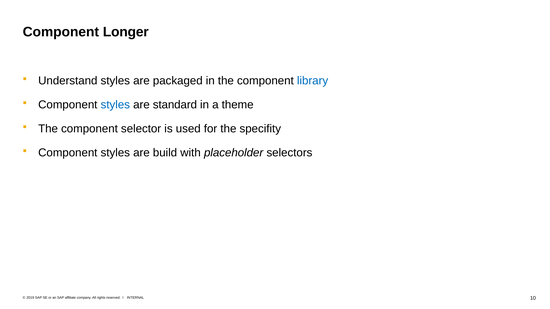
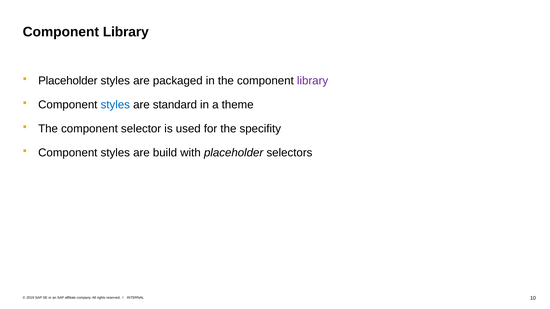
Longer: Longer -> Library (126, 32)
Understand: Understand -> Placeholder (68, 81)
library colour: blue -> purple (313, 81)
